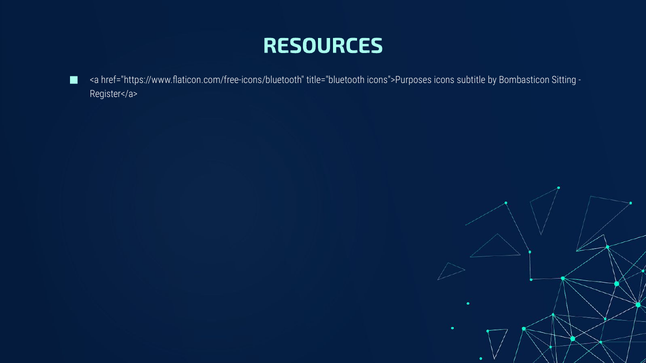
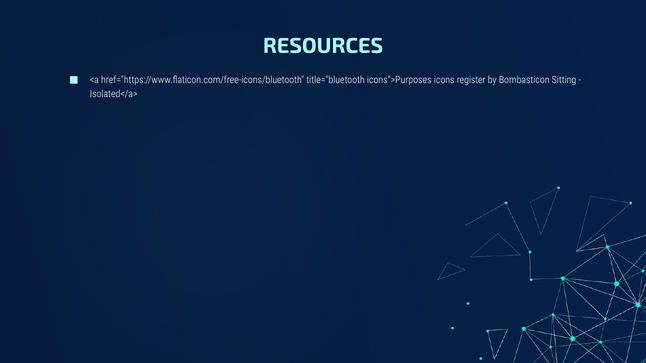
subtitle: subtitle -> register (471, 80)
Register</a>: Register</a> -> Isolated</a> (114, 94)
